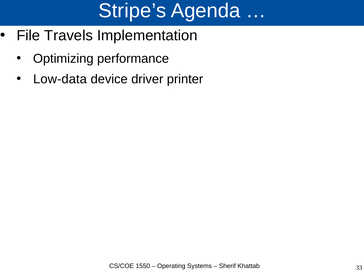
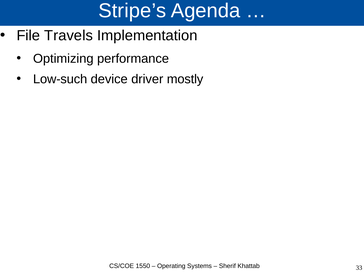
Low-data: Low-data -> Low-such (60, 79)
printer: printer -> mostly (185, 79)
